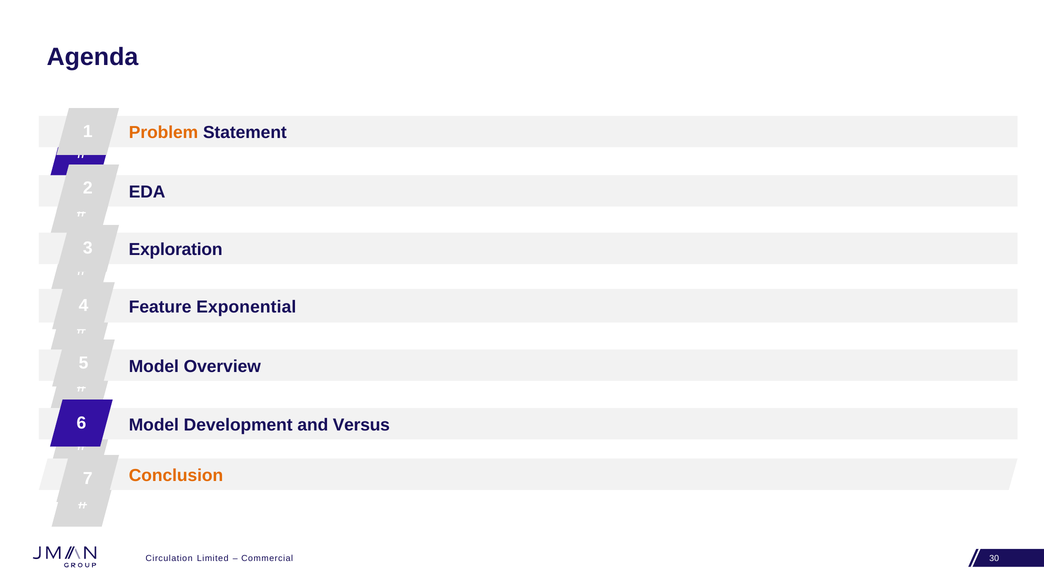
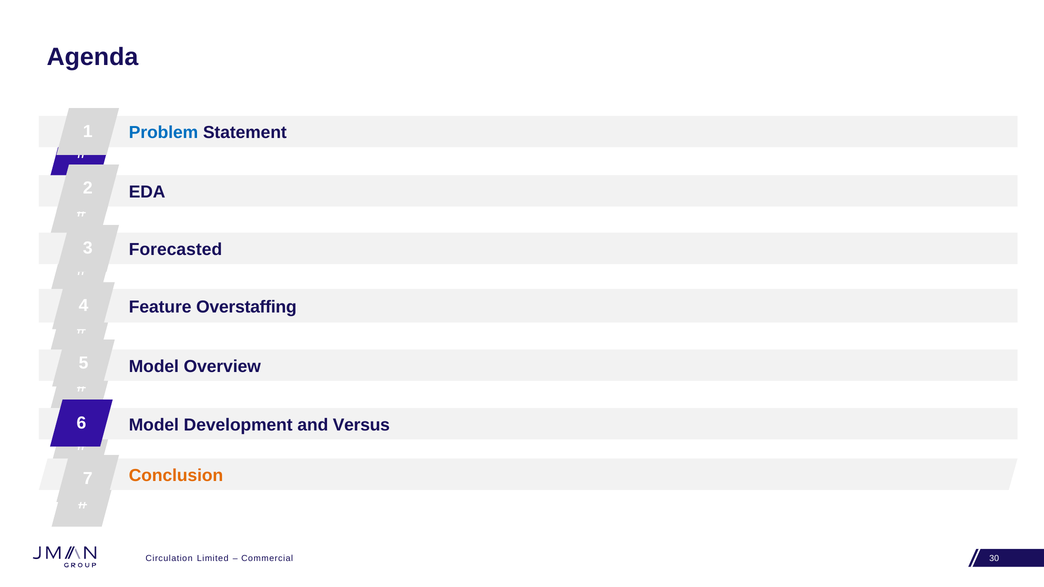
Problem colour: orange -> blue (164, 133)
Exploration: Exploration -> Forecasted (175, 250)
Exponential: Exponential -> Overstaffing (246, 307)
